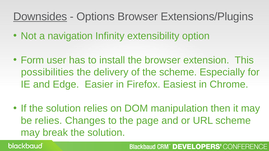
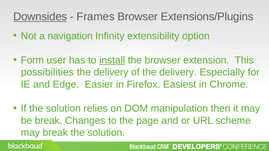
Options: Options -> Frames (96, 17)
install underline: none -> present (112, 60)
of the scheme: scheme -> delivery (178, 72)
be relies: relies -> break (49, 121)
